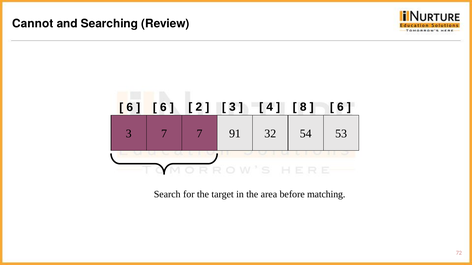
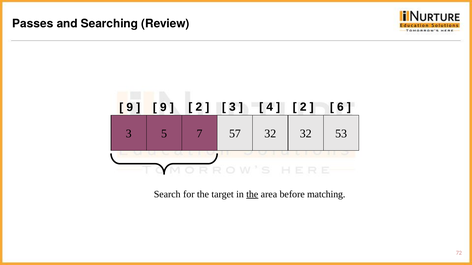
Cannot: Cannot -> Passes (33, 24)
8: 8 -> 2 (303, 107)
6: 6 -> 9 (130, 107)
6: 6 -> 9 (163, 107)
3 7: 7 -> 5 (164, 134)
91: 91 -> 57 (235, 134)
32 54: 54 -> 32 (306, 134)
the underline: none -> present (252, 194)
